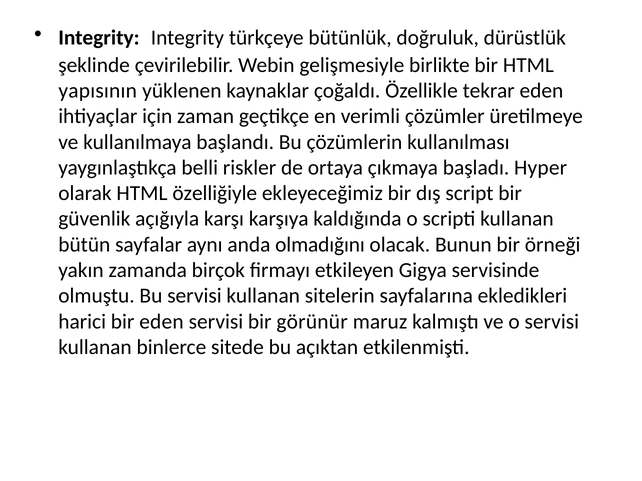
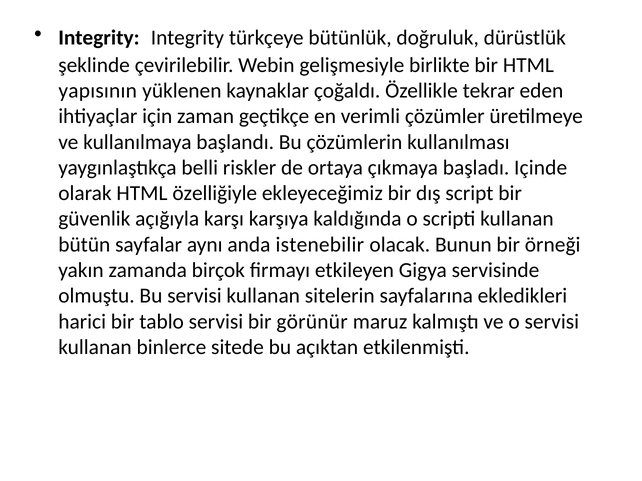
Hyper: Hyper -> Içinde (541, 168)
olmadığını: olmadığını -> istenebilir (320, 245)
bir eden: eden -> tablo (162, 322)
